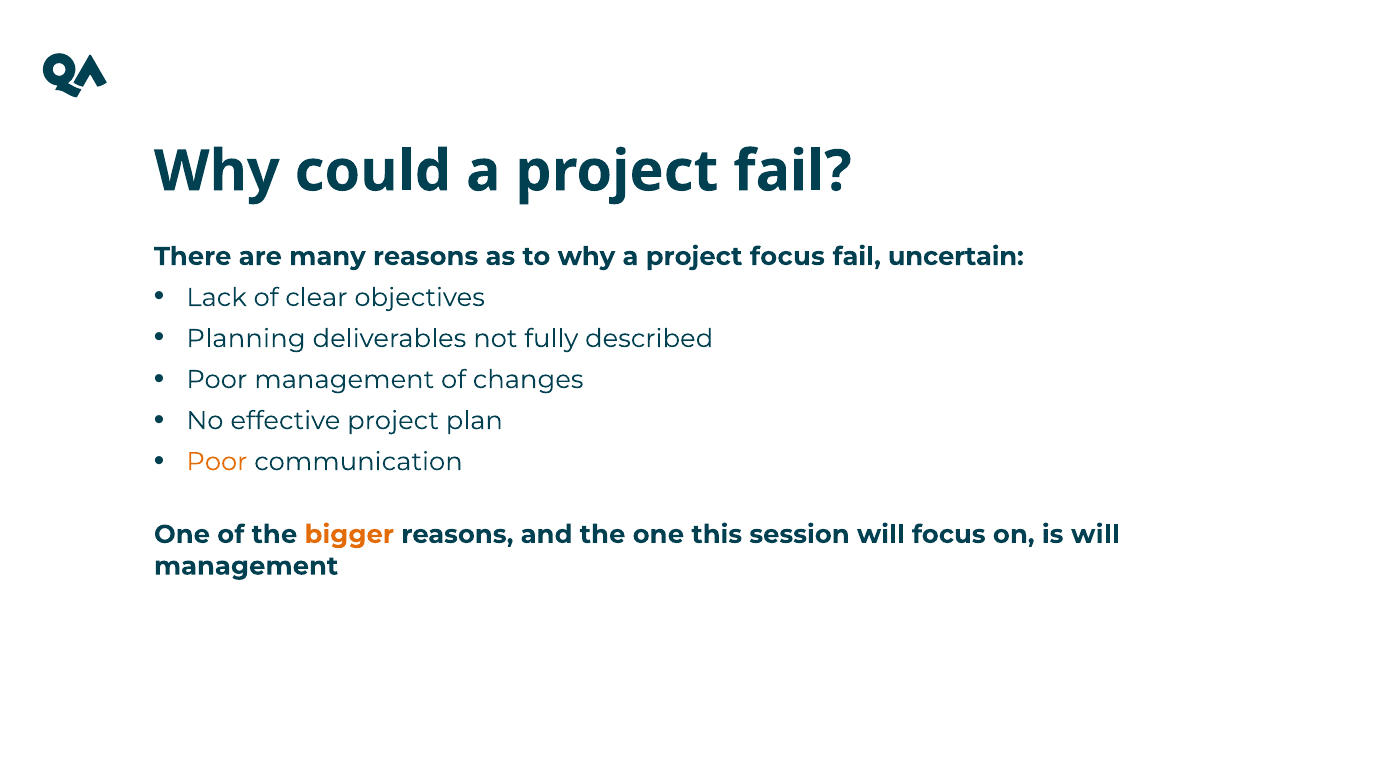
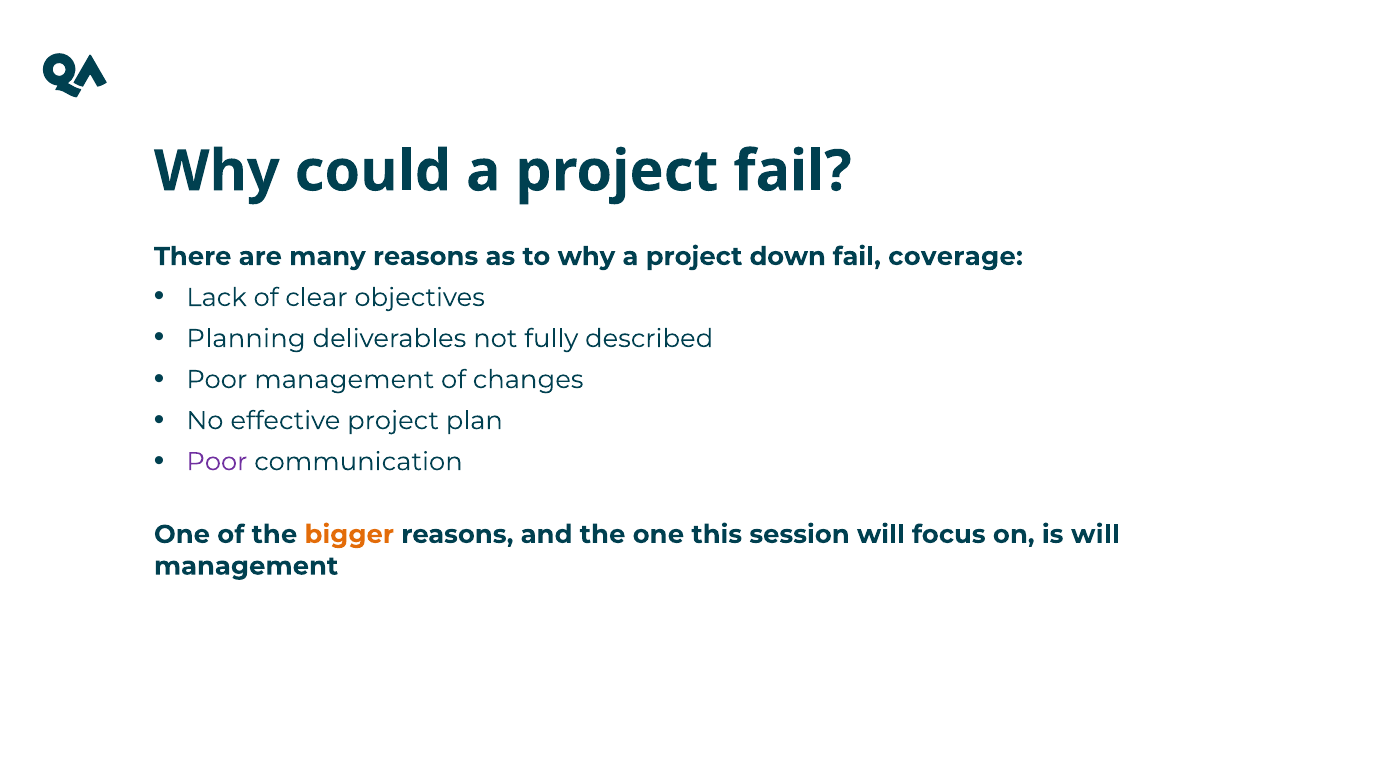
project focus: focus -> down (788, 256)
uncertain: uncertain -> coverage (955, 256)
Poor colour: orange -> purple (217, 461)
